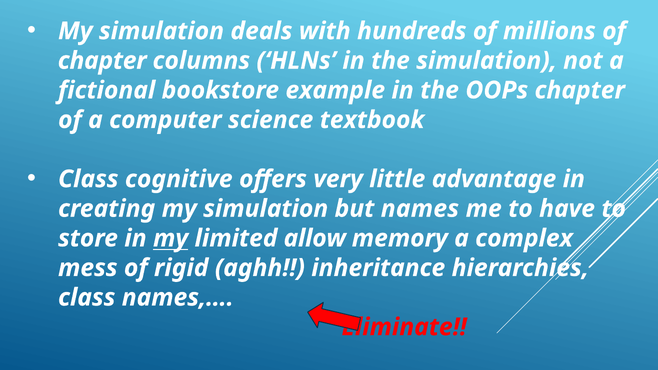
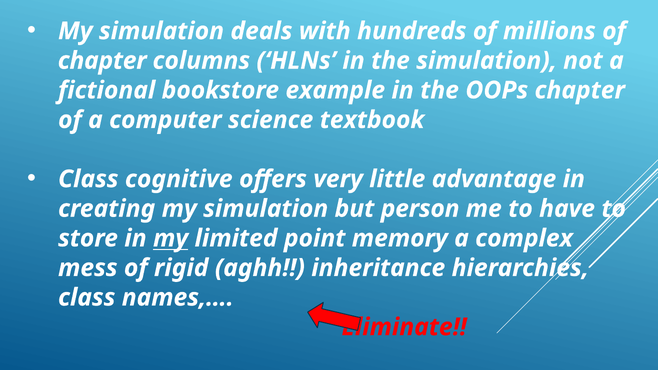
names: names -> person (420, 209)
allow: allow -> point (315, 238)
